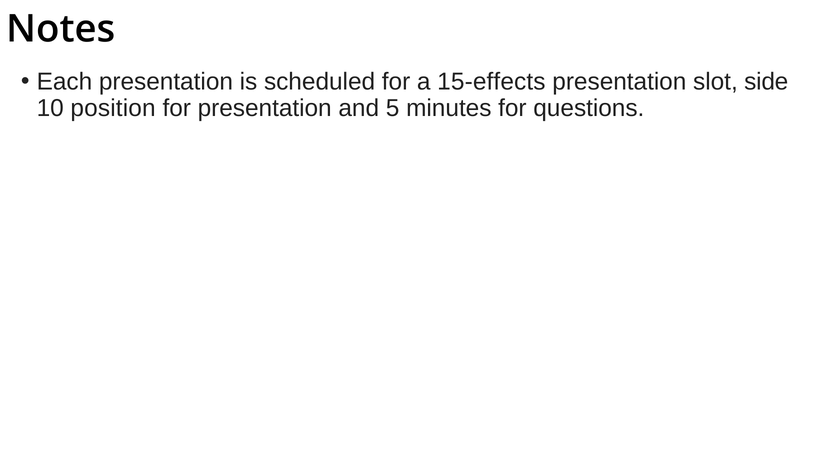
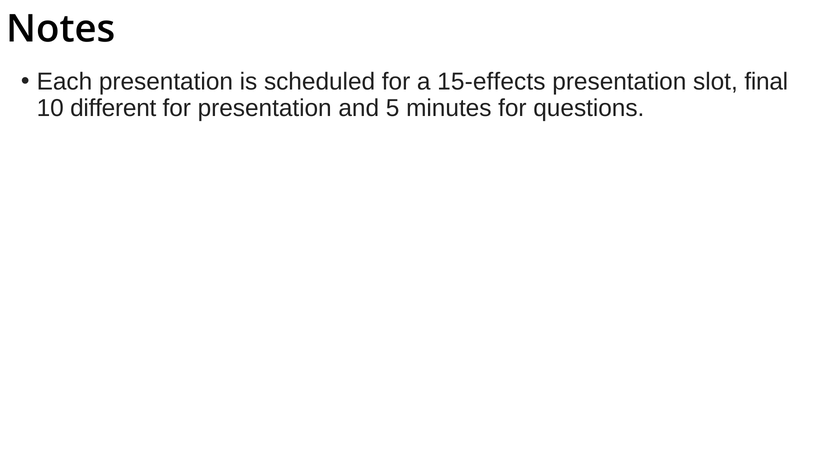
side: side -> final (766, 82)
position: position -> different (113, 108)
